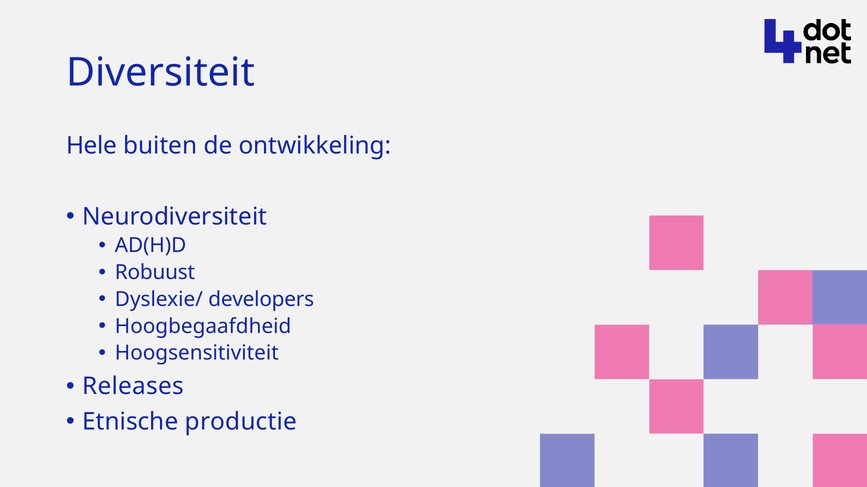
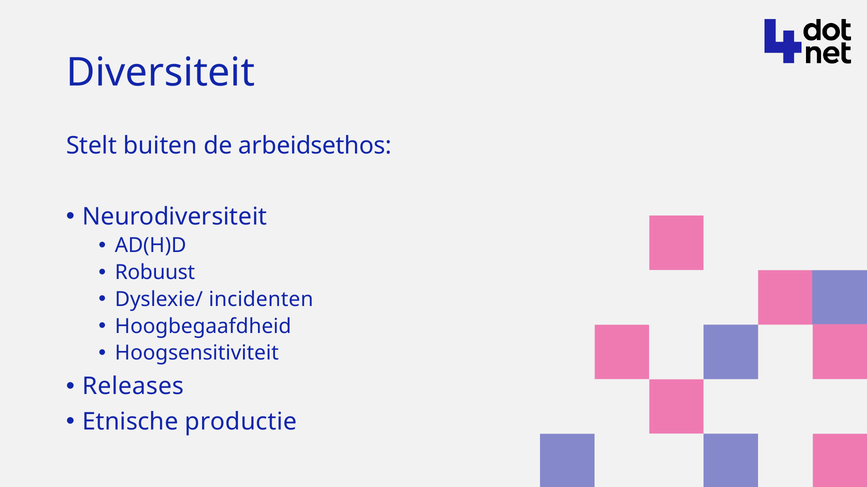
Hele: Hele -> Stelt (92, 146)
ontwikkeling: ontwikkeling -> arbeidsethos (315, 146)
developers: developers -> incidenten (261, 300)
